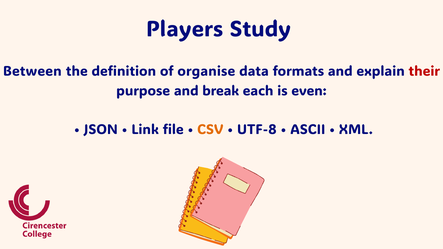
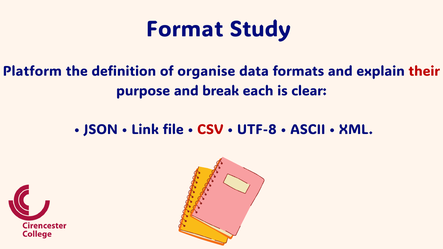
Players: Players -> Format (185, 29)
Between: Between -> Platform (32, 71)
even: even -> clear (309, 91)
CSV colour: orange -> red (210, 130)
